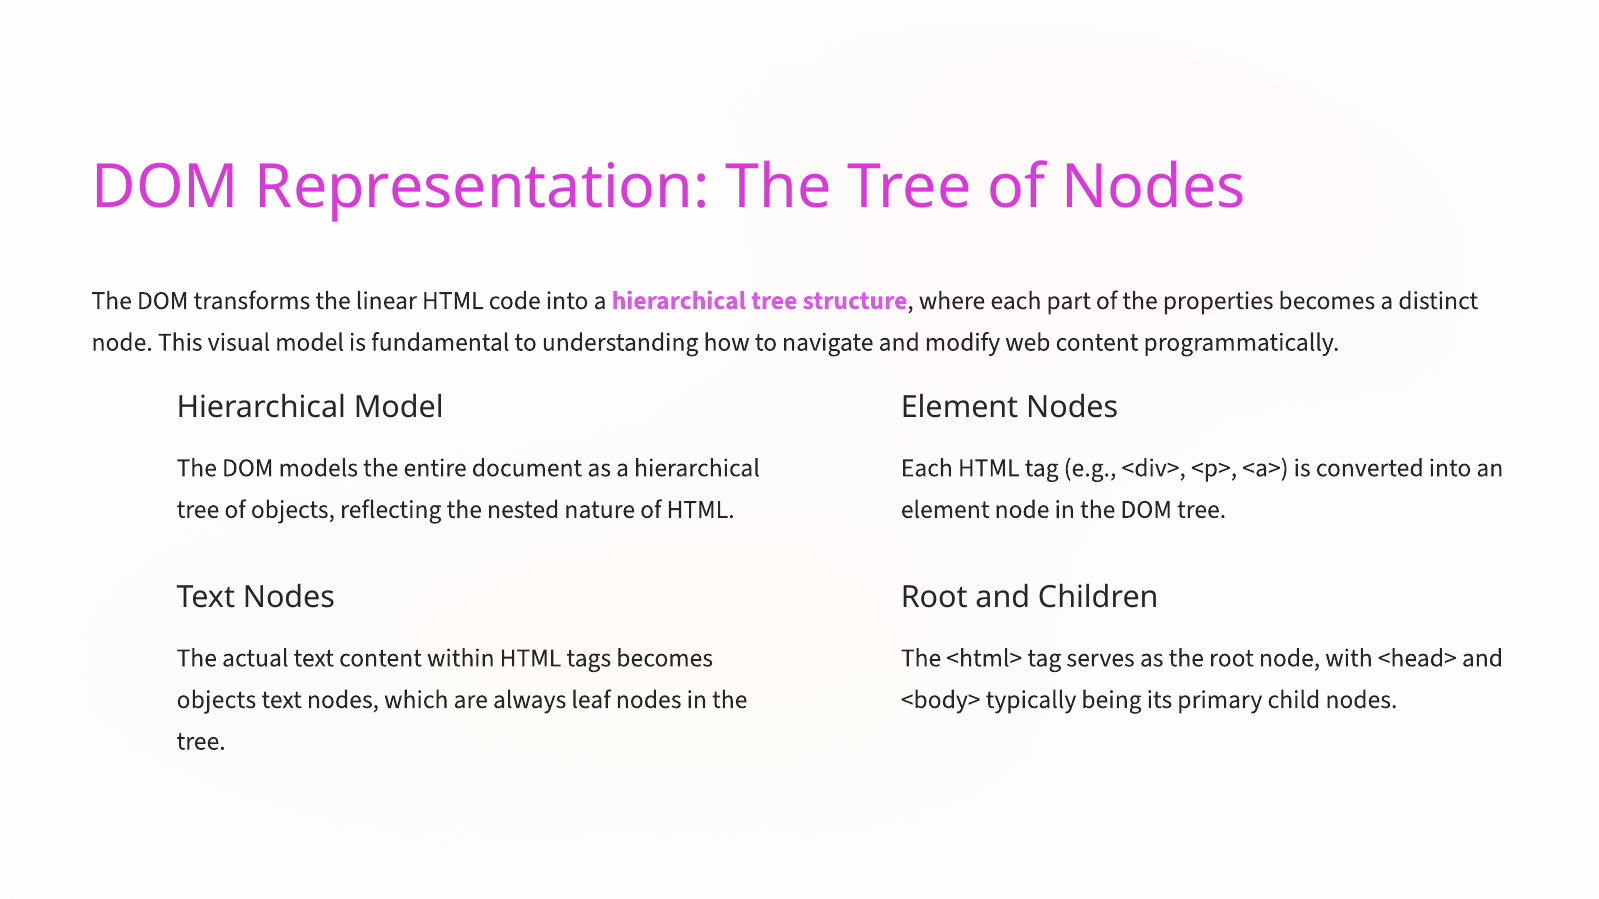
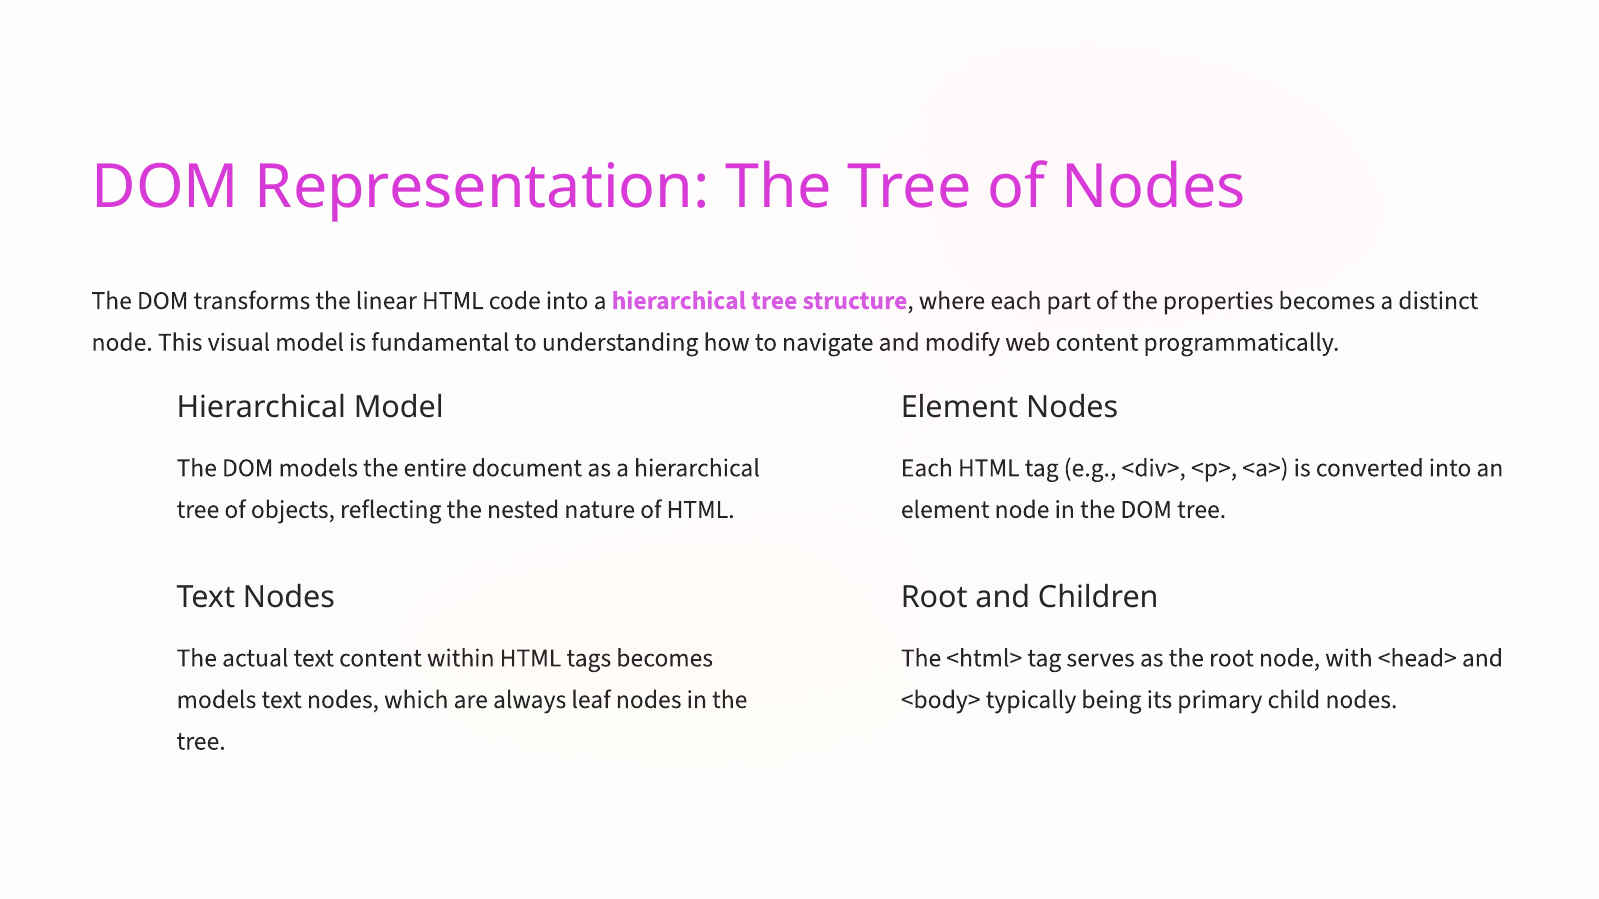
objects: objects -> models (216, 700)
